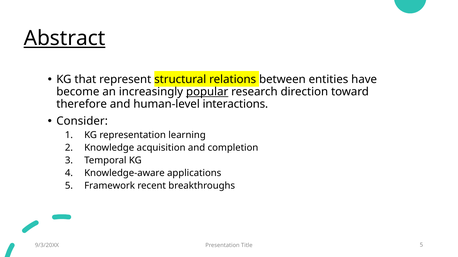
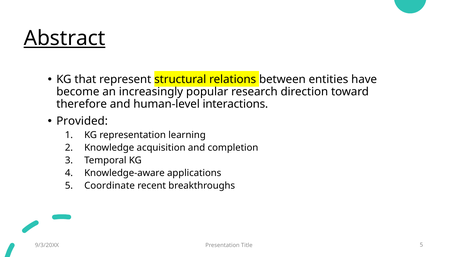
popular underline: present -> none (207, 92)
Consider: Consider -> Provided (82, 121)
Framework: Framework -> Coordinate (110, 186)
